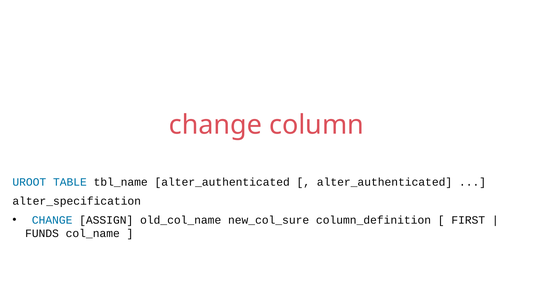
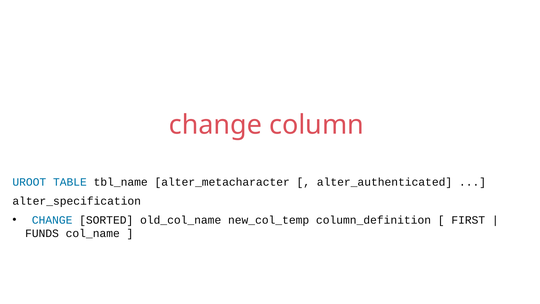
tbl_name alter_authenticated: alter_authenticated -> alter_metacharacter (222, 182)
ASSIGN: ASSIGN -> SORTED (106, 220)
new_col_sure: new_col_sure -> new_col_temp (269, 220)
